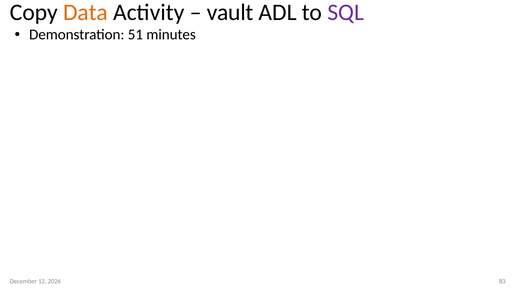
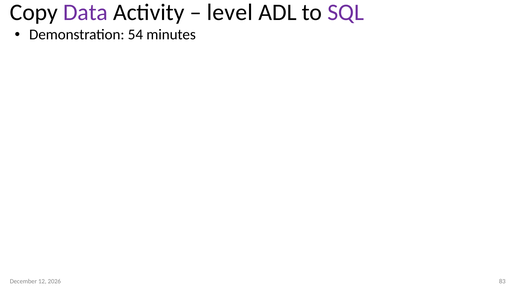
Data colour: orange -> purple (85, 12)
vault: vault -> level (230, 12)
51: 51 -> 54 (135, 35)
